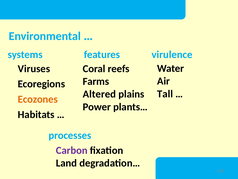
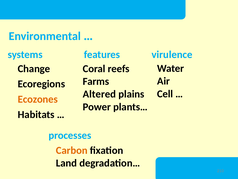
Viruses: Viruses -> Change (34, 68)
Tall: Tall -> Cell (165, 94)
Carbon colour: purple -> orange (72, 150)
